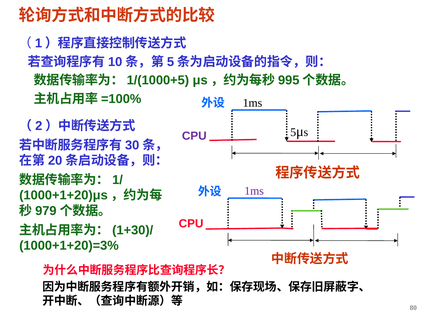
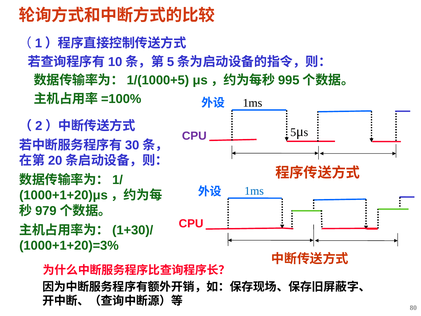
1ms colour: purple -> blue (254, 191)
